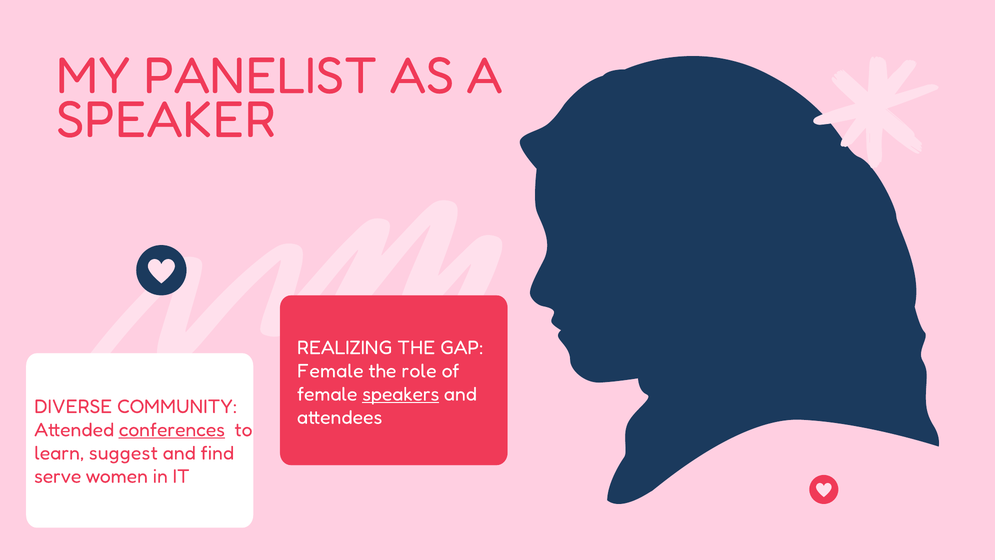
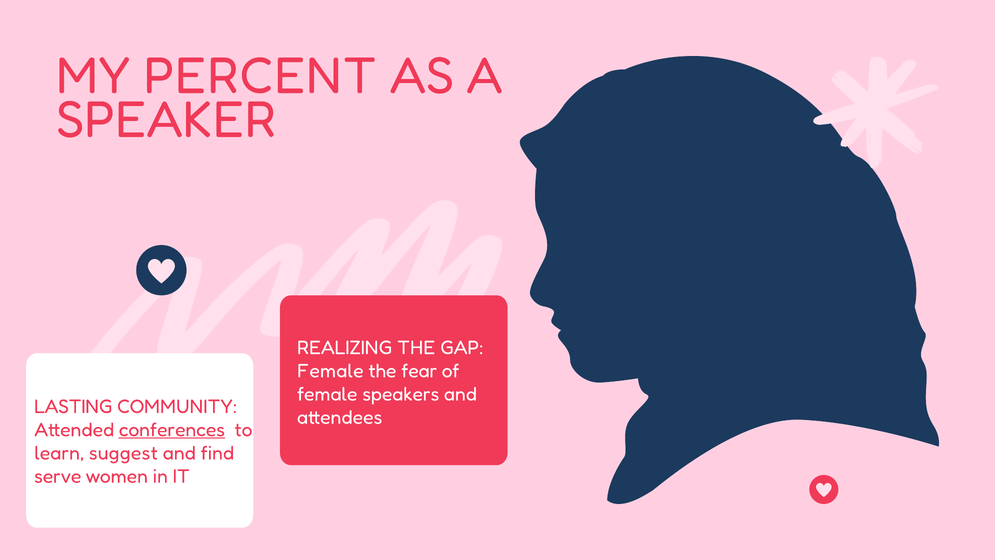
PANELIST: PANELIST -> PERCENT (260, 76)
role: role -> fear (419, 371)
speakers underline: present -> none (401, 394)
DIVERSE: DIVERSE -> LASTING (73, 406)
